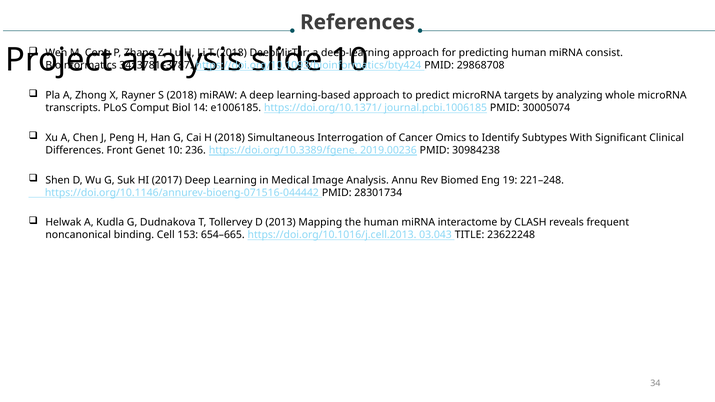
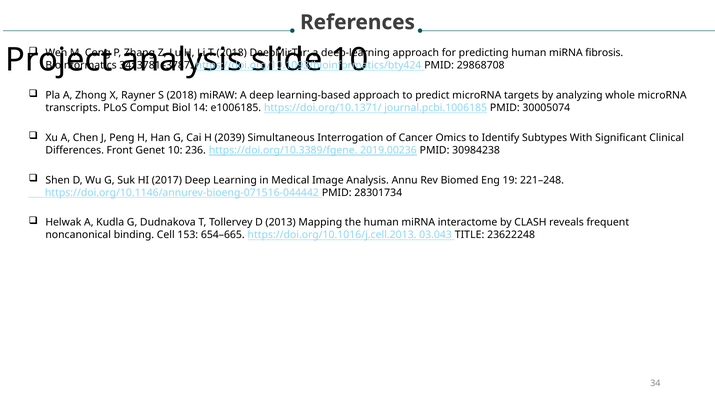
consist: consist -> fibrosis (604, 53)
H 2018: 2018 -> 2039 (230, 138)
